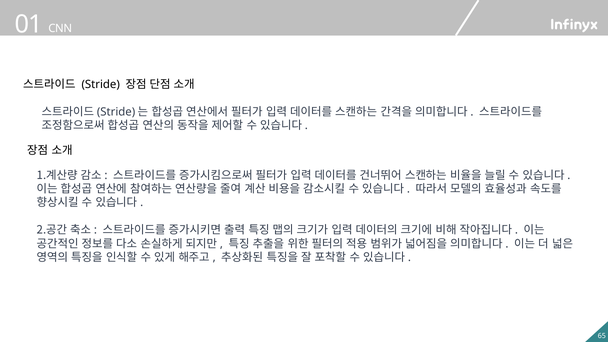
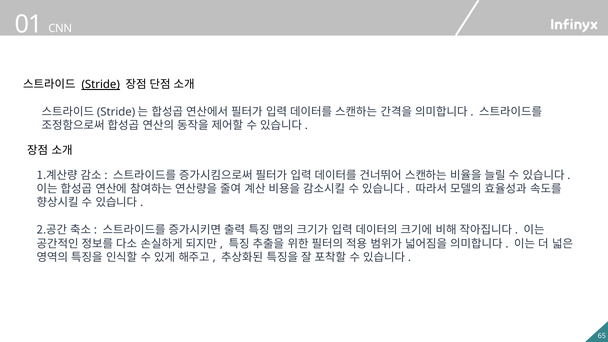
Stride underline: none -> present (101, 85)
